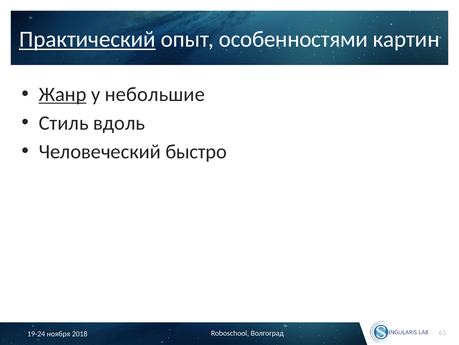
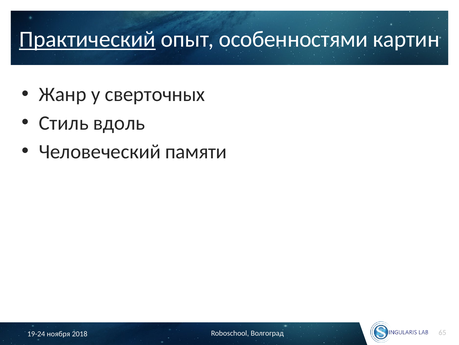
Жанр underline: present -> none (63, 94)
небольшие: небольшие -> сверточных (155, 94)
быстро: быстро -> памяти (196, 151)
